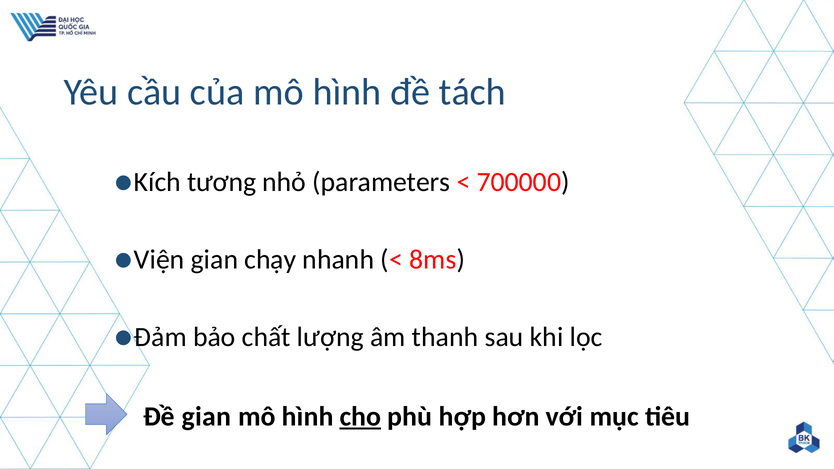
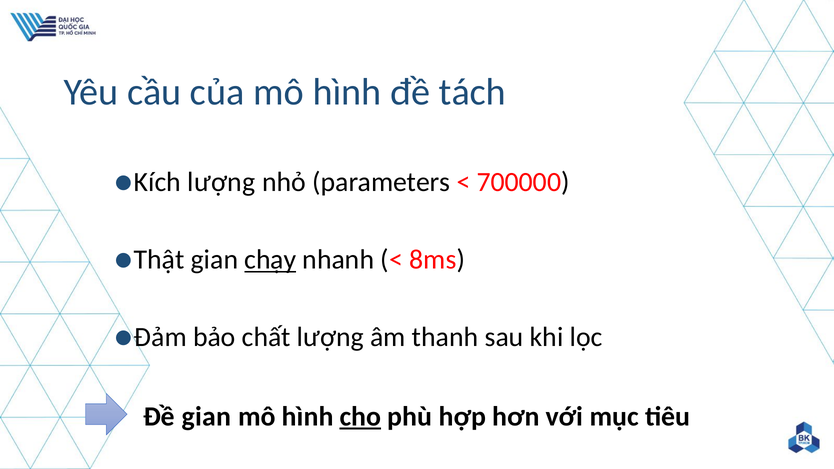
Kích tương: tương -> lượng (221, 182)
Viện: Viện -> Thật (159, 260)
chạy underline: none -> present (270, 260)
